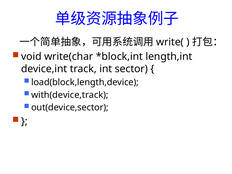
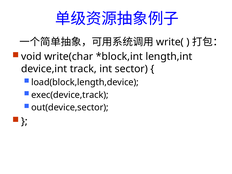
with(device,track: with(device,track -> exec(device,track (70, 95)
